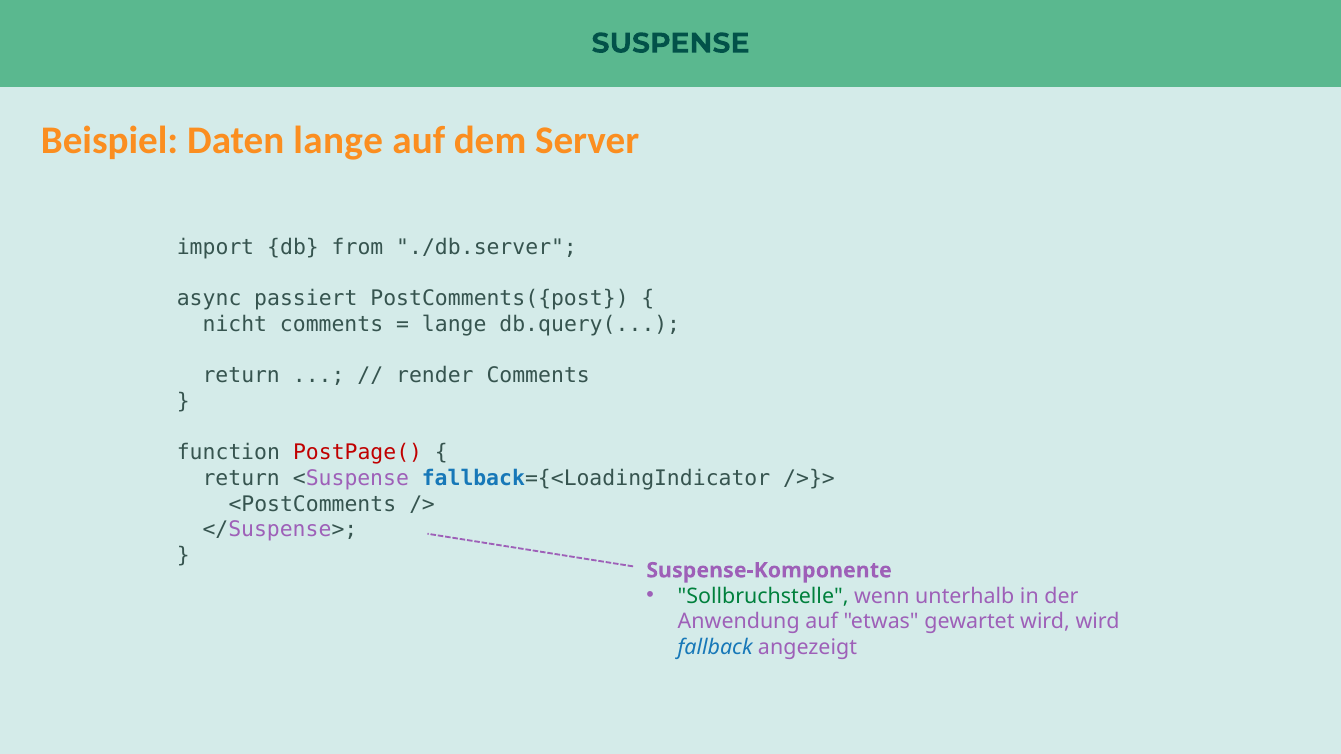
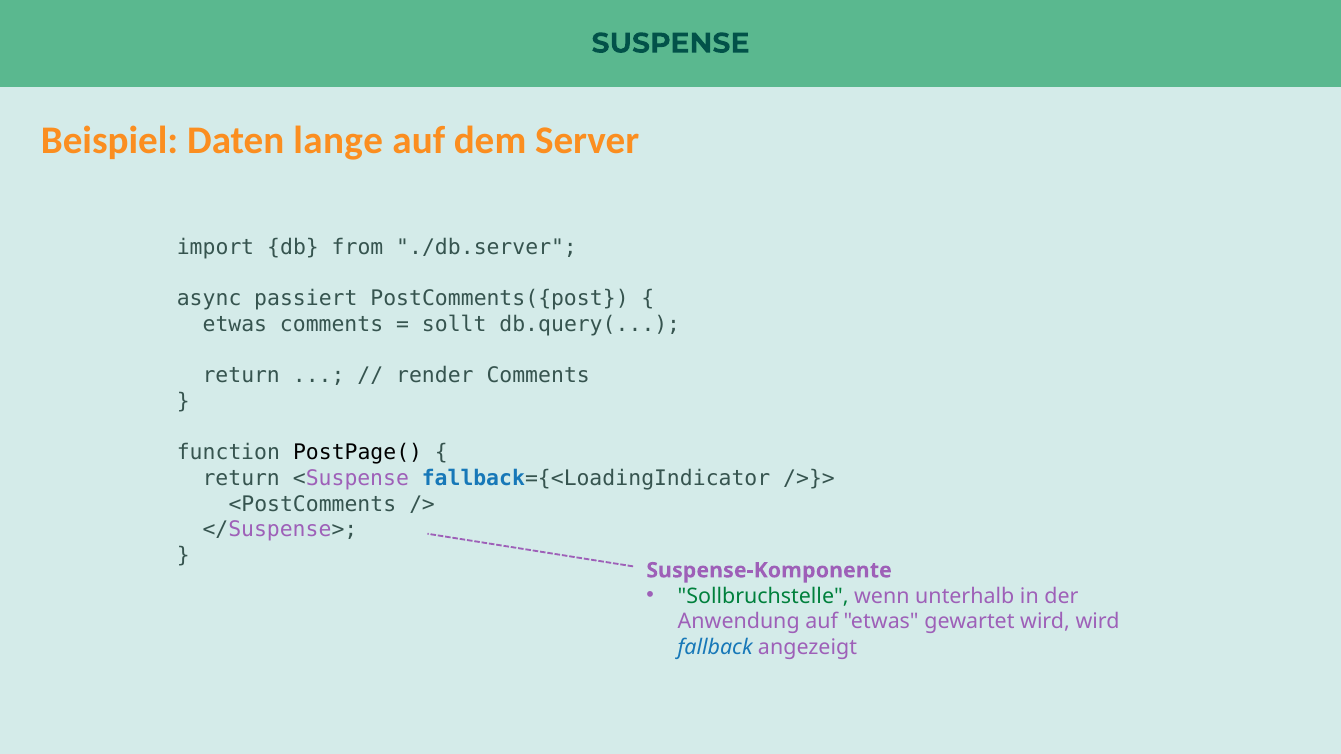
nicht: nicht -> etwas (235, 324)
lange: lange -> sollt (454, 324)
PostPage( colour: red -> black (358, 453)
